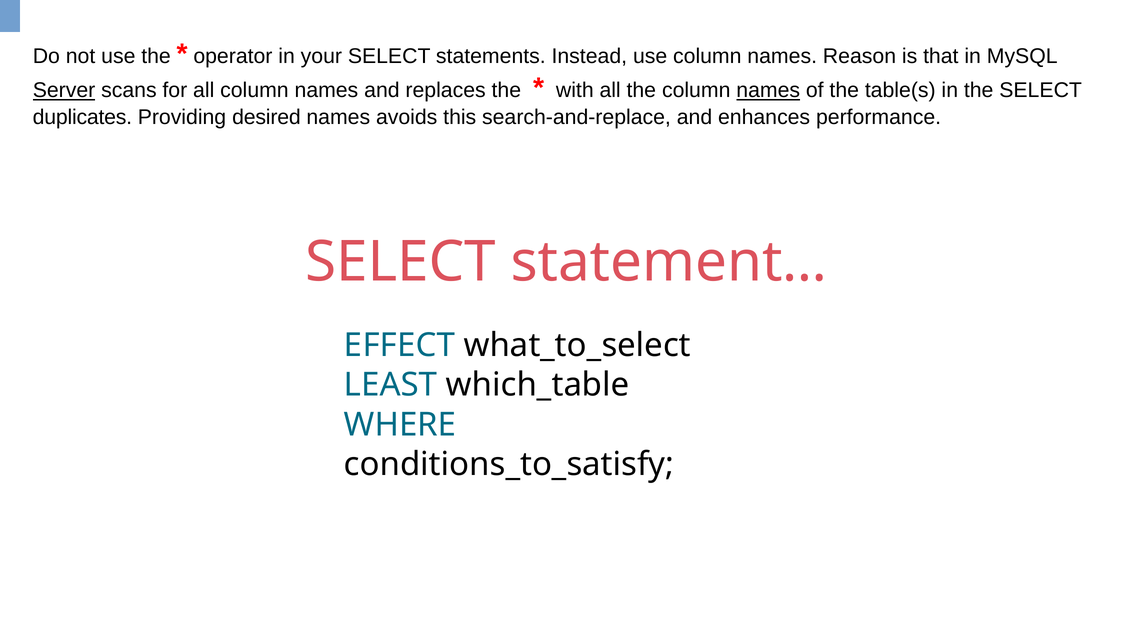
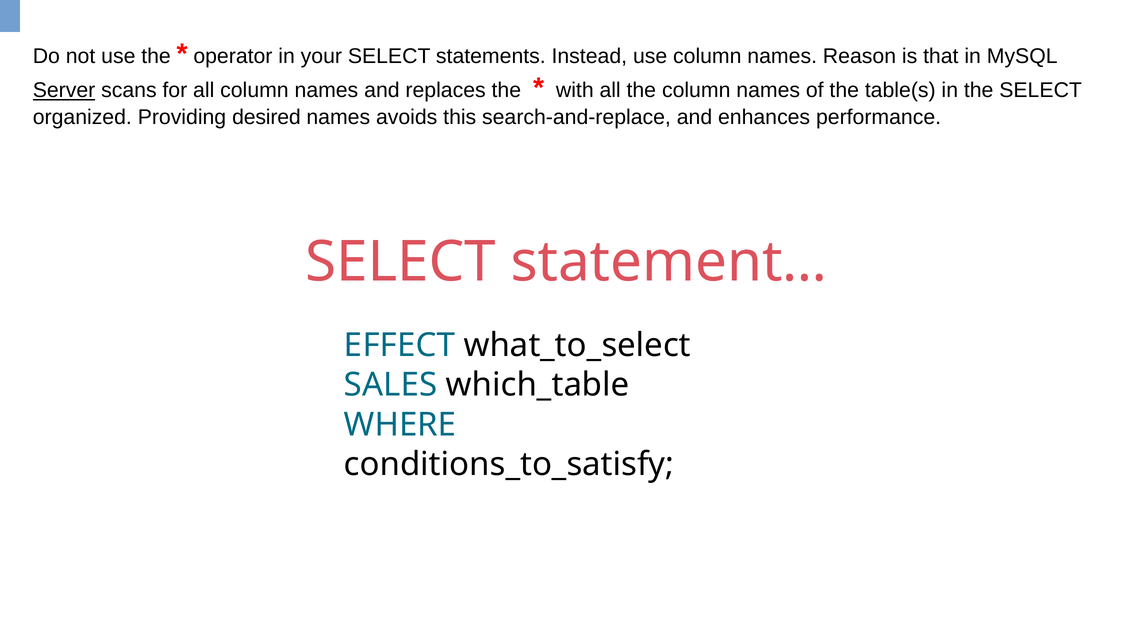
names underline: present -> none (768, 90)
duplicates: duplicates -> organized (82, 117)
LEAST: LEAST -> SALES (391, 385)
